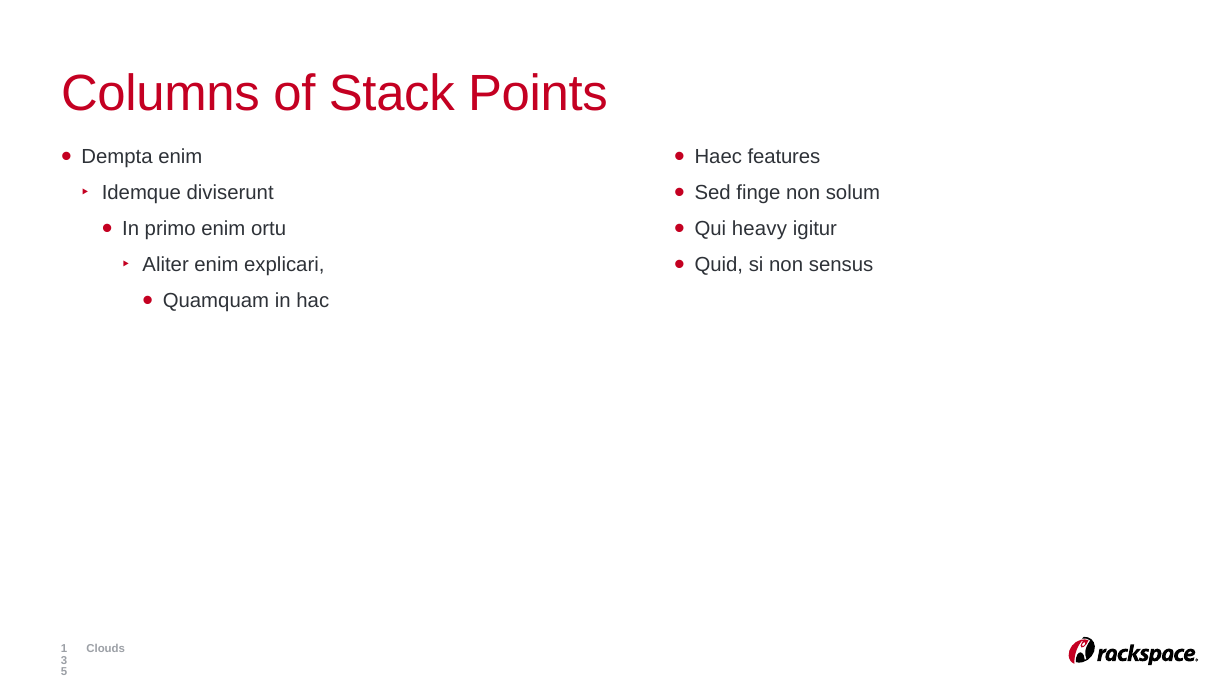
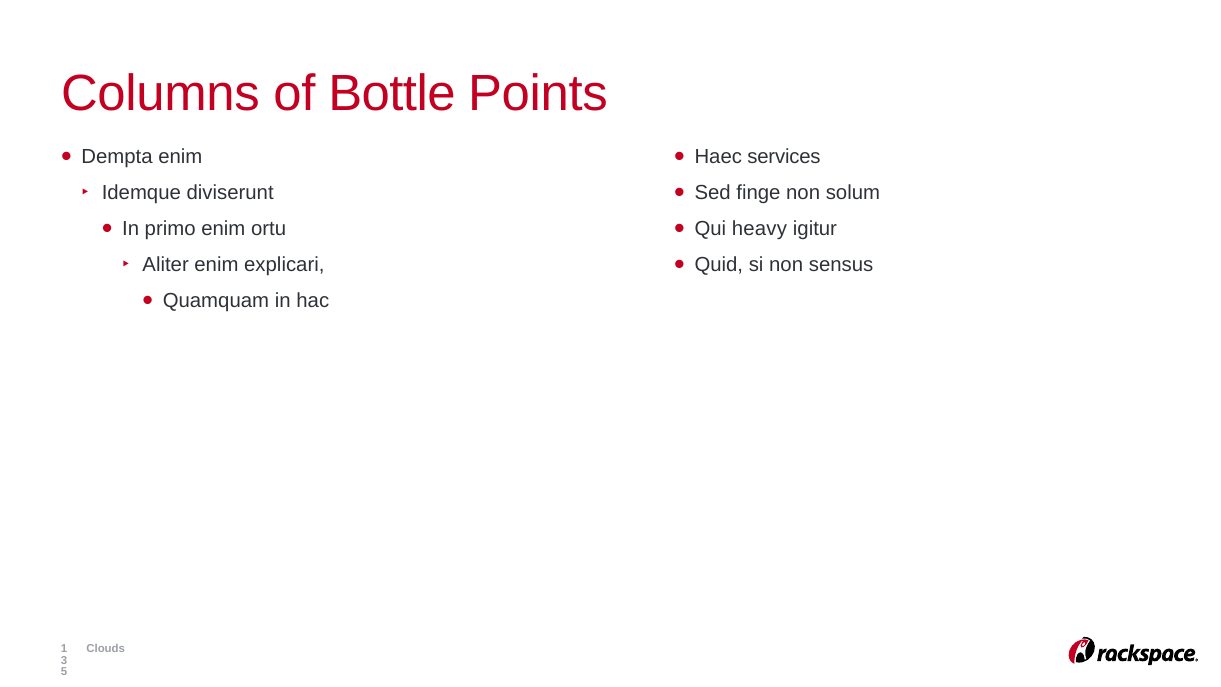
Stack: Stack -> Bottle (392, 94)
features: features -> services (784, 157)
